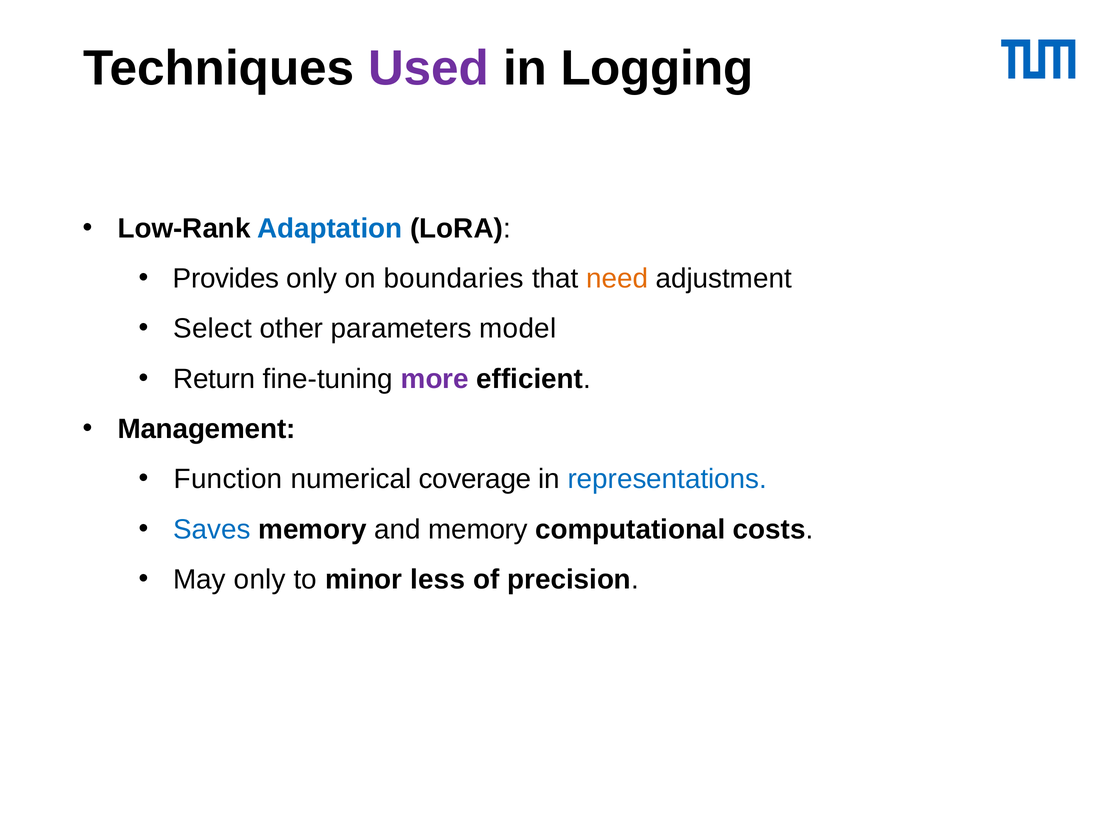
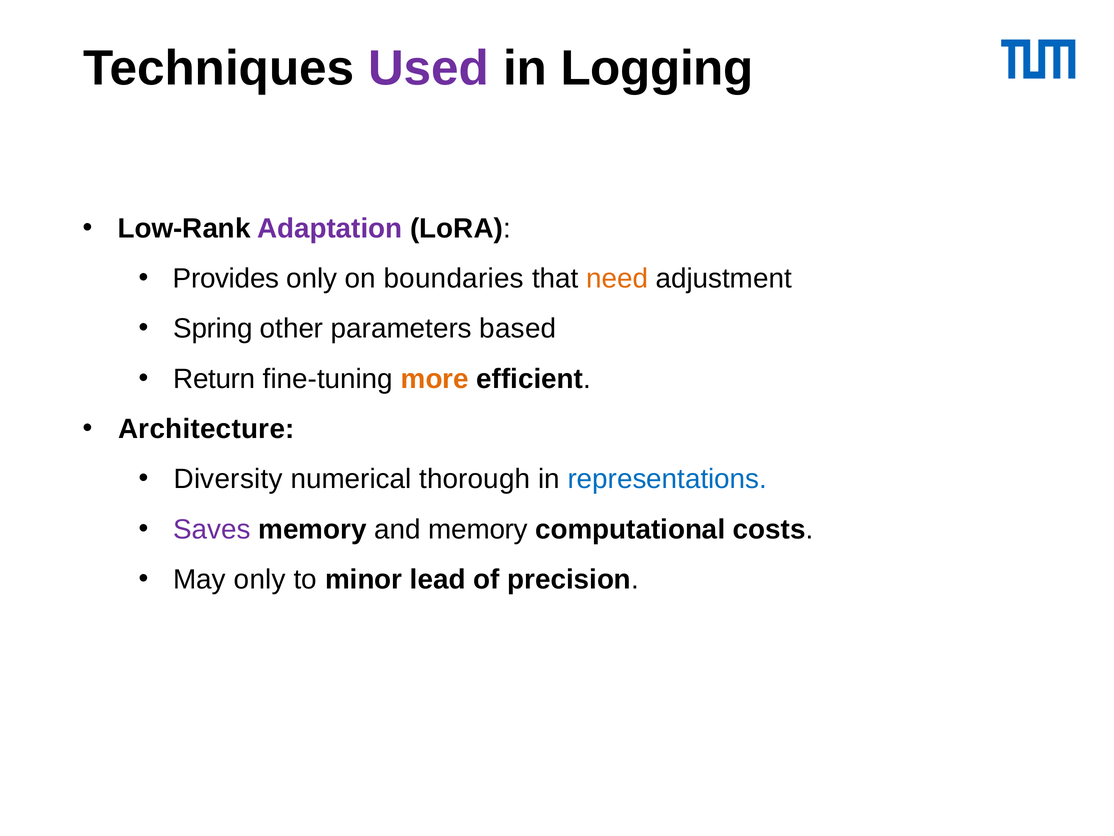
Adaptation colour: blue -> purple (330, 228)
Select: Select -> Spring (213, 329)
model: model -> based (518, 329)
more colour: purple -> orange (435, 379)
Management: Management -> Architecture (206, 429)
Function: Function -> Diversity (228, 479)
coverage: coverage -> thorough (475, 479)
Saves colour: blue -> purple (212, 529)
less: less -> lead (438, 579)
